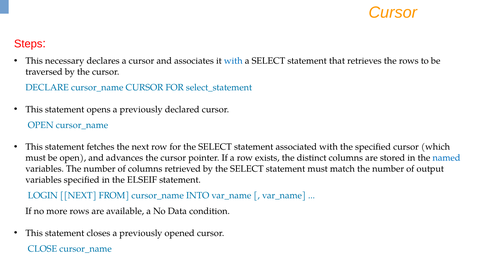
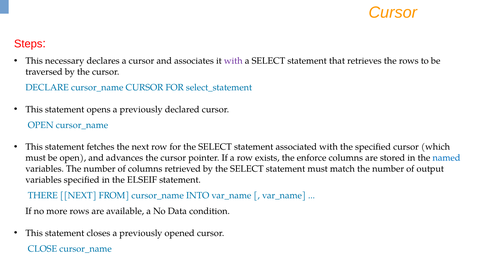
with colour: blue -> purple (233, 61)
distinct: distinct -> enforce (312, 158)
LOGIN: LOGIN -> THERE (43, 196)
